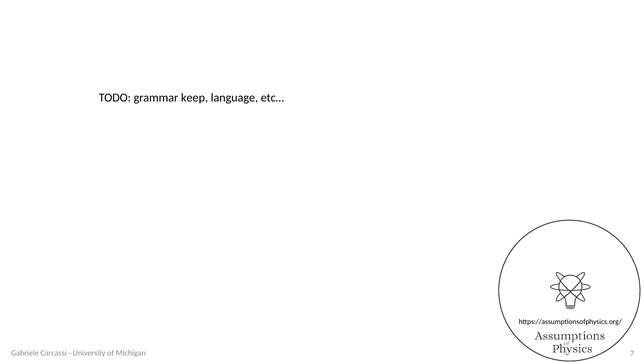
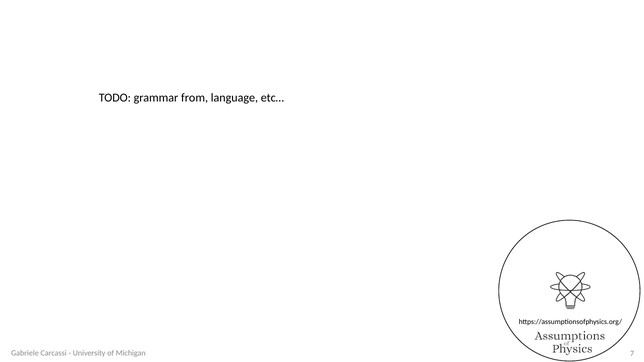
keep: keep -> from (195, 98)
